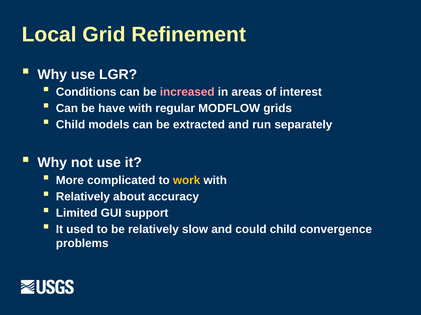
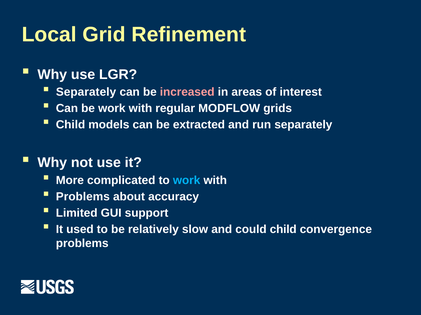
Conditions: Conditions -> Separately (86, 92)
be have: have -> work (112, 109)
work colour: yellow -> light blue (187, 181)
Relatively: Relatively -> Problems (83, 197)
